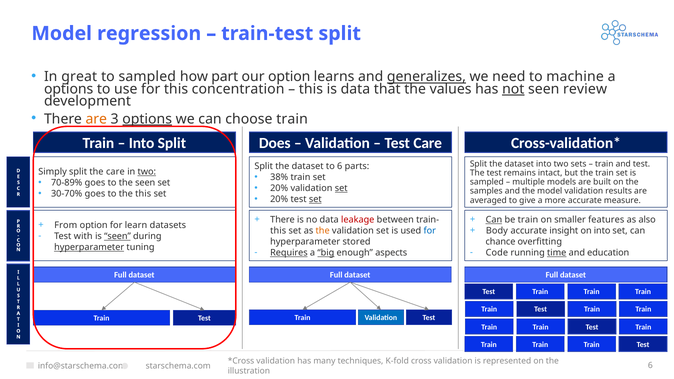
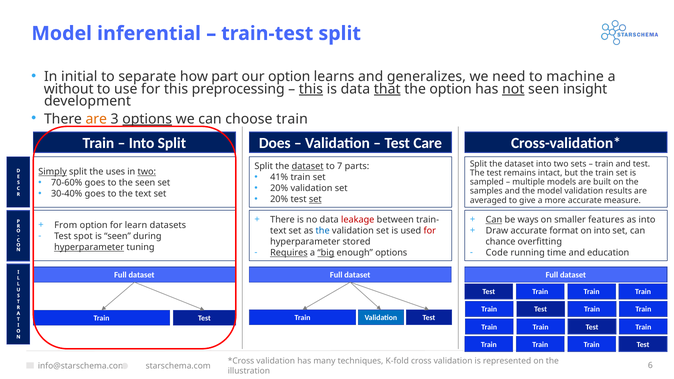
regression: regression -> inferential (149, 33)
great: great -> initial (79, 77)
to sampled: sampled -> separate (147, 77)
generalizes underline: present -> none (426, 77)
options: options -> without (69, 89)
concentration: concentration -> preprocessing (238, 89)
this underline: none -> present (311, 89)
that underline: none -> present (387, 89)
the values: values -> option (451, 89)
review: review -> insight (585, 89)
dataset underline: none -> present (308, 166)
to 6: 6 -> 7 (340, 166)
Simply underline: none -> present (53, 172)
the care: care -> uses (115, 172)
38%: 38% -> 41% (279, 177)
70-89%: 70-89% -> 70-60% (67, 183)
set underline: present -> none (341, 188)
30-70%: 30-70% -> 30-40% (67, 194)
the this: this -> text (143, 194)
be train: train -> ways (528, 220)
as also: also -> into (647, 220)
Body: Body -> Draw (497, 231)
insight: insight -> format (564, 231)
this: this -> text (278, 231)
the colour: orange -> blue (323, 231)
for colour: blue -> red (430, 231)
with: with -> spot (83, 236)
seen underline: present -> none (118, 236)
enough aspects: aspects -> options (391, 253)
time underline: present -> none (557, 253)
